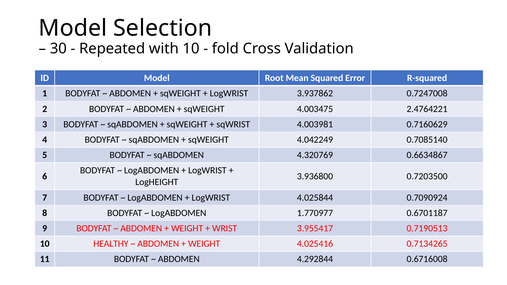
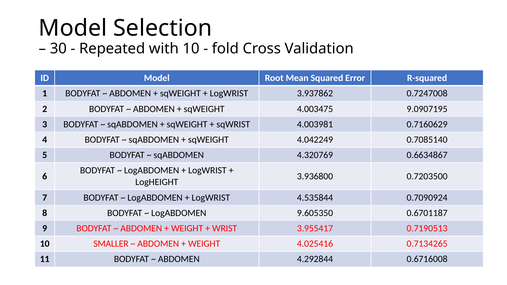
2.4764221: 2.4764221 -> 9.0907195 (427, 109)
4.025844: 4.025844 -> 4.535844 (315, 198)
1.770977: 1.770977 -> 9.605350 (315, 213)
HEALTHY: HEALTHY -> SMALLER (111, 244)
